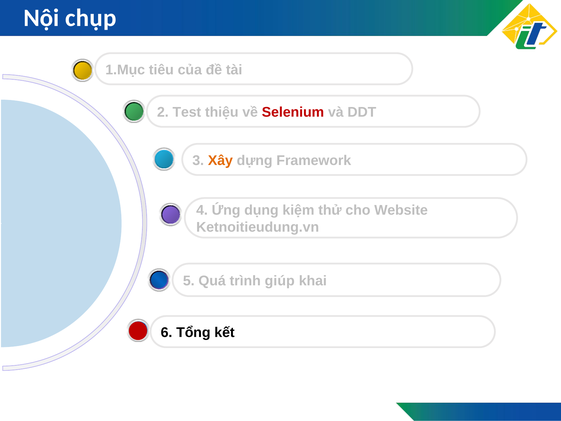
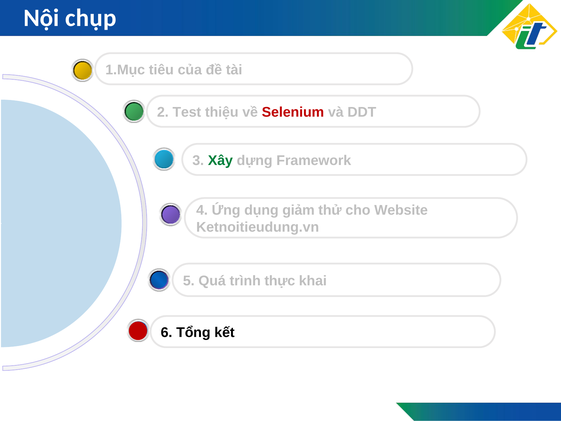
Xây colour: orange -> green (220, 160)
kiệm: kiệm -> giảm (299, 210)
giúp: giúp -> thực (280, 281)
